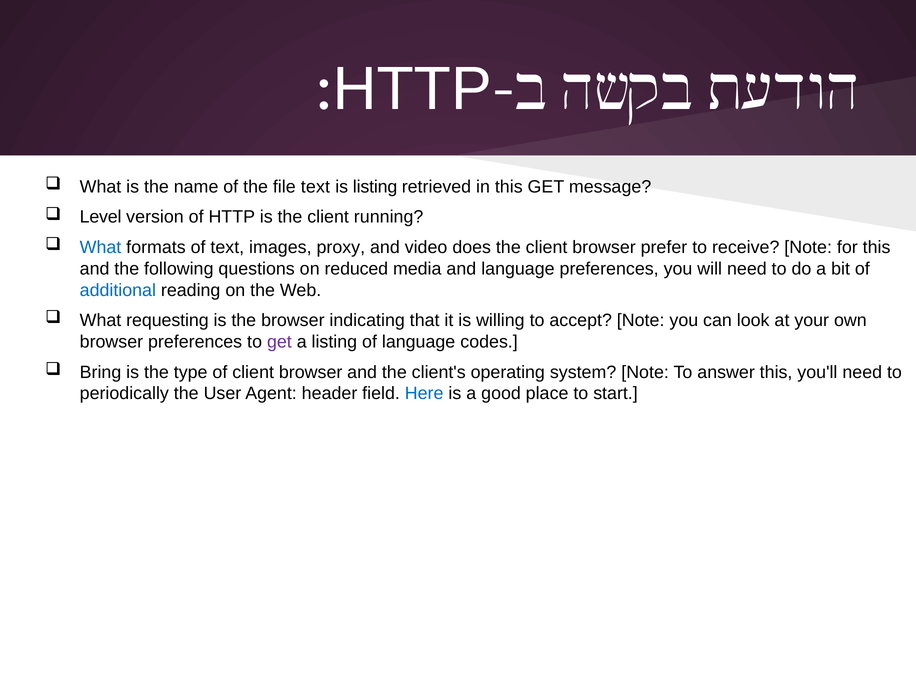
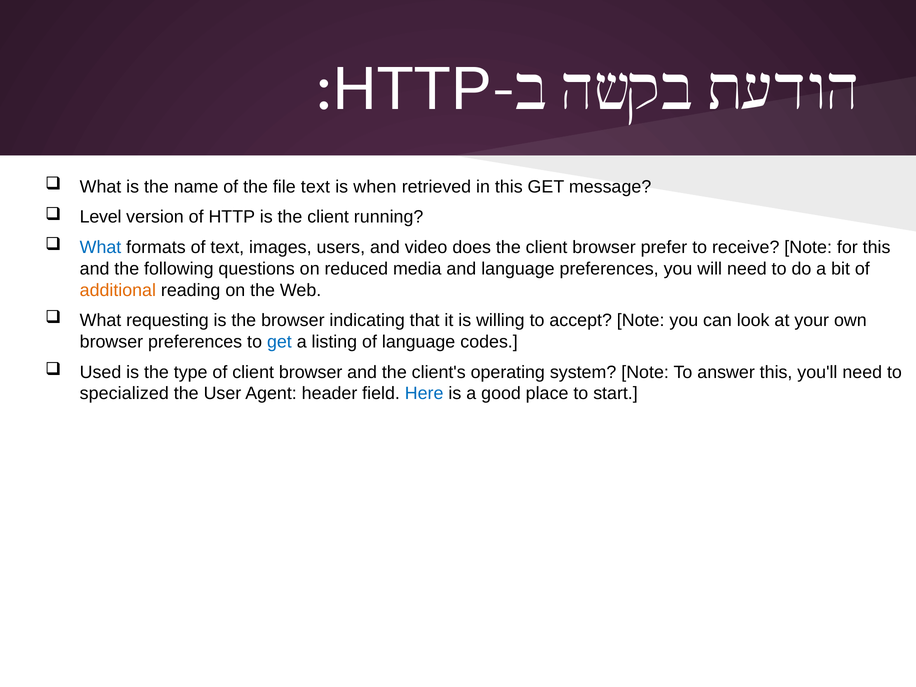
is listing: listing -> when (375, 187)
proxy: proxy -> users (341, 247)
additional colour: blue -> orange (118, 290)
get colour: purple -> blue (279, 342)
Bring: Bring -> Used (101, 372)
periodically: periodically -> specialized (124, 394)
